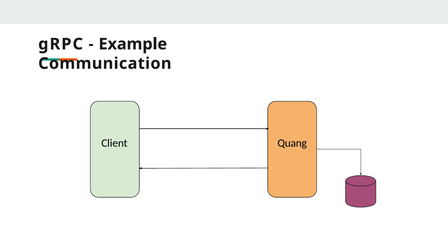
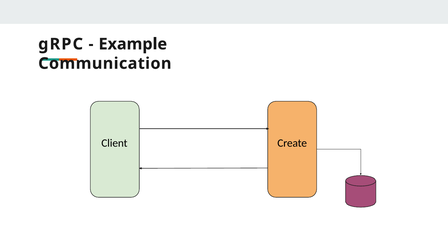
Quang: Quang -> Create (292, 143)
